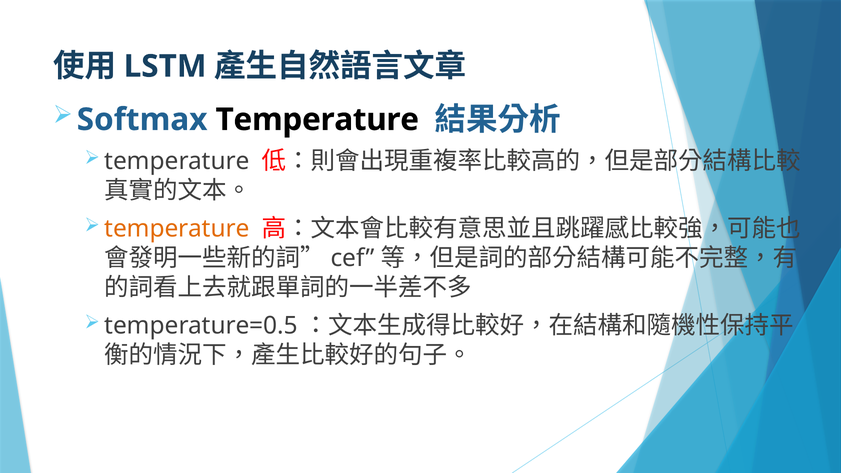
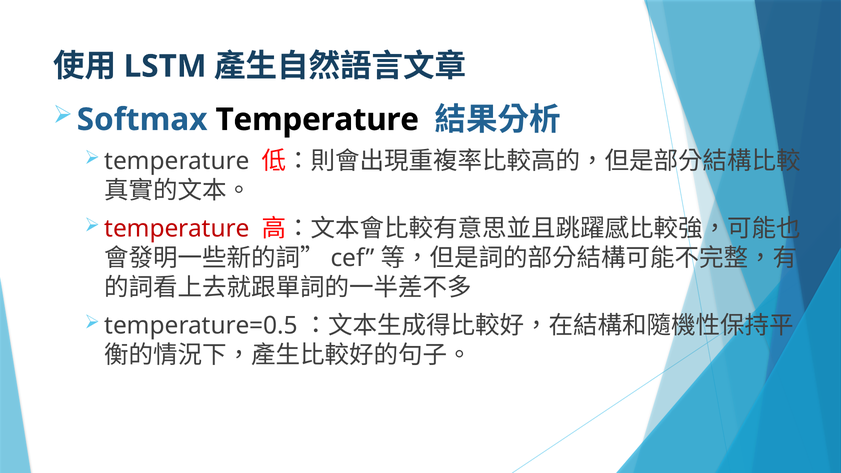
temperature colour: orange -> red (177, 229)
